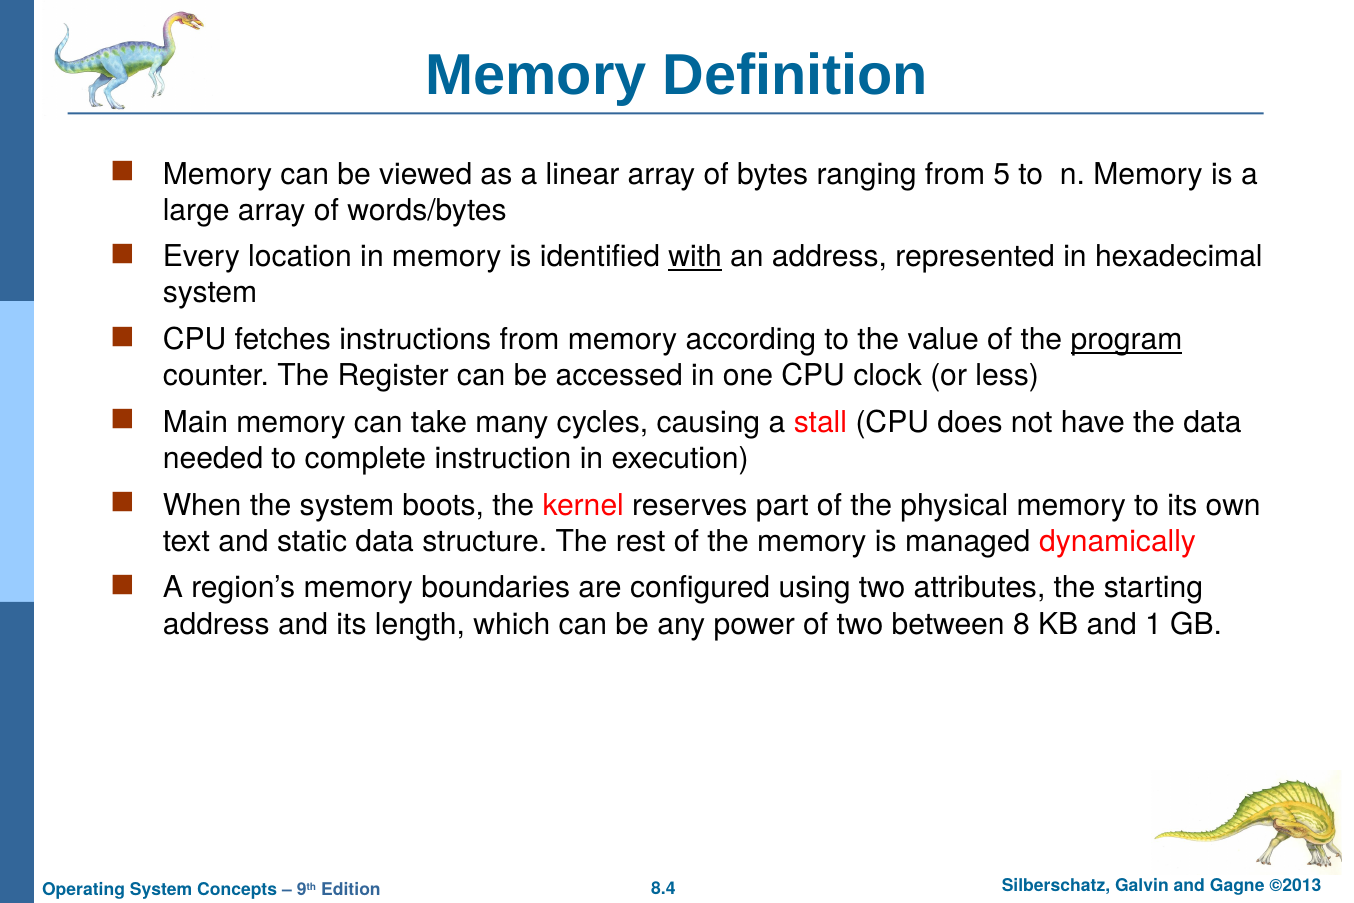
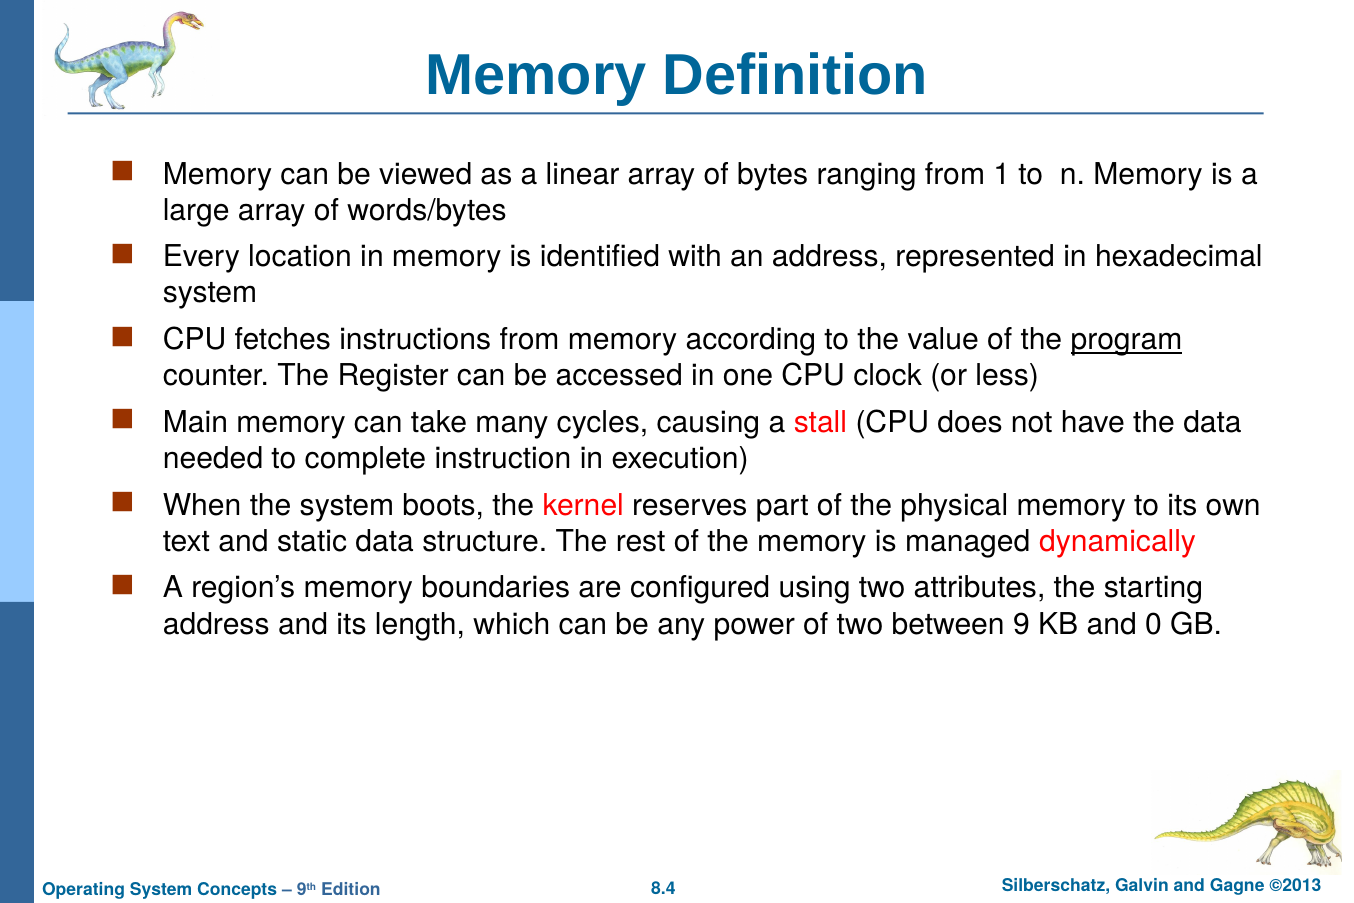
5: 5 -> 1 (1002, 174)
with underline: present -> none (695, 257)
8: 8 -> 9 (1021, 624)
1: 1 -> 0 (1153, 624)
